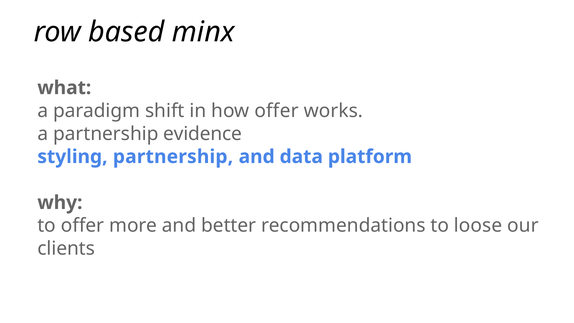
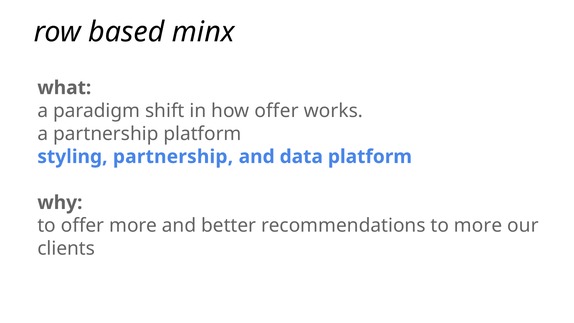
partnership evidence: evidence -> platform (202, 134)
to loose: loose -> more (478, 226)
